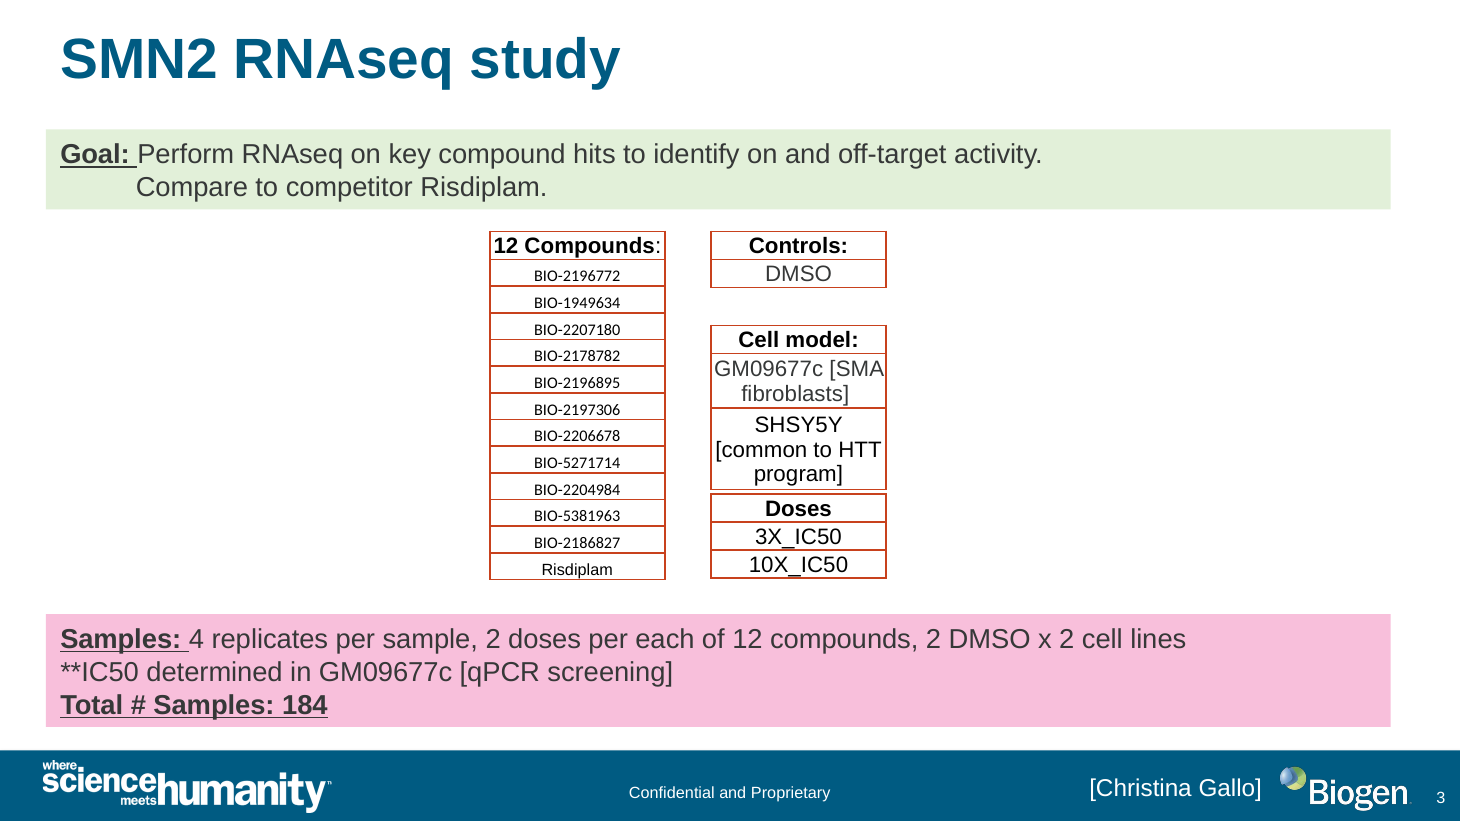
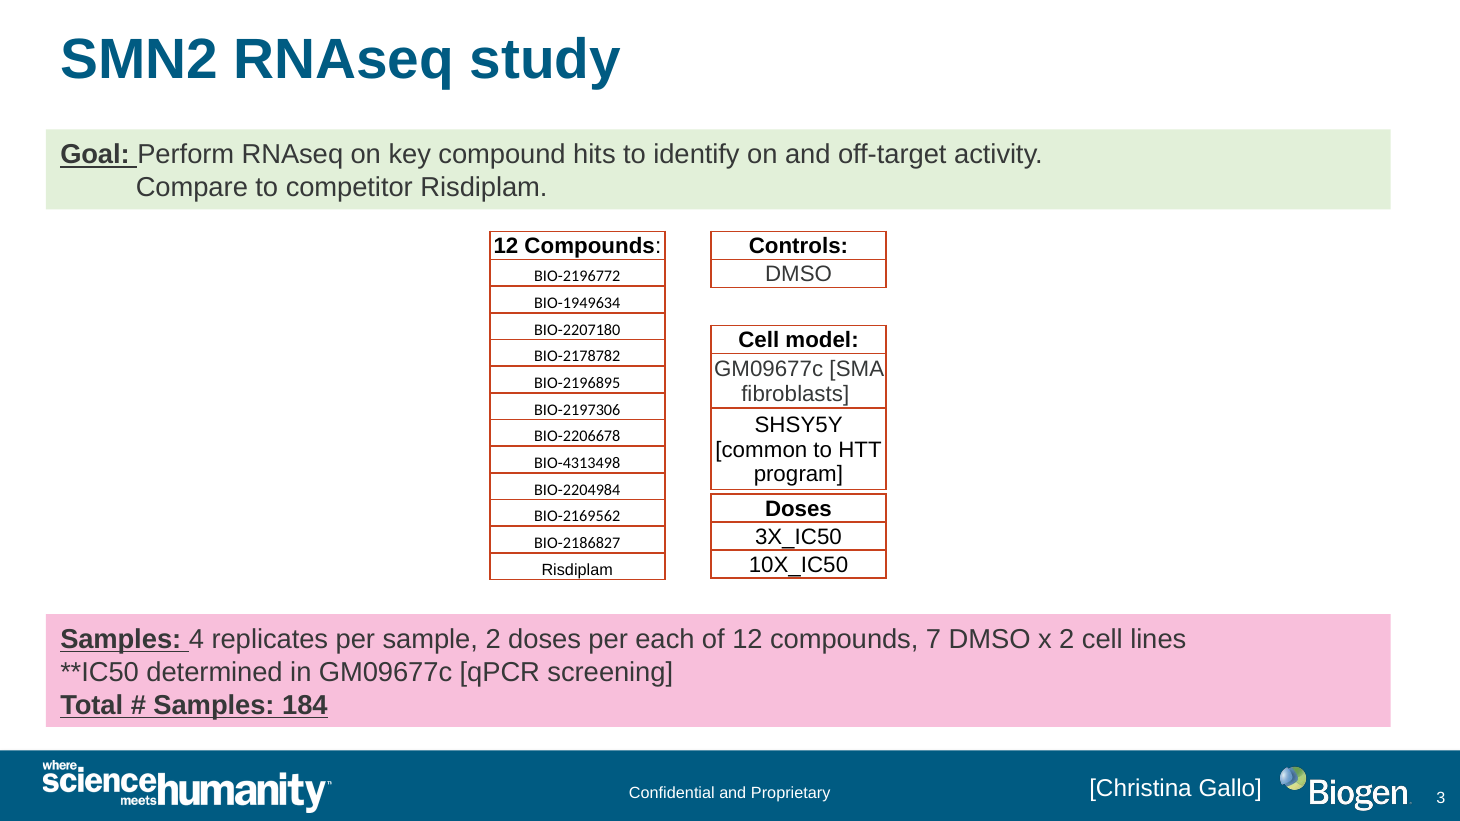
BIO-5271714: BIO-5271714 -> BIO-4313498 (577, 463)
BIO-5381963: BIO-5381963 -> BIO-2169562 (577, 517)
compounds 2: 2 -> 7 (933, 640)
